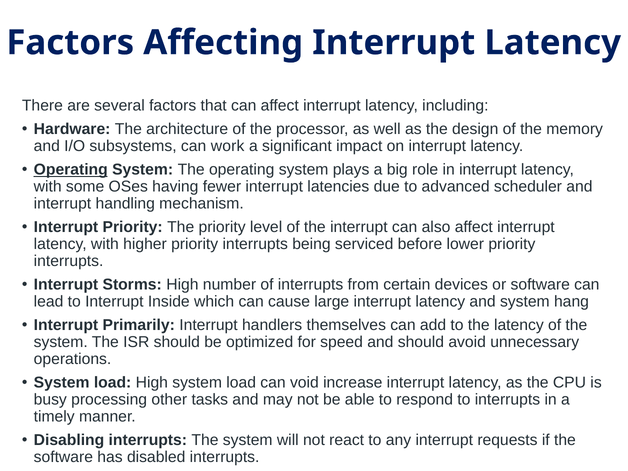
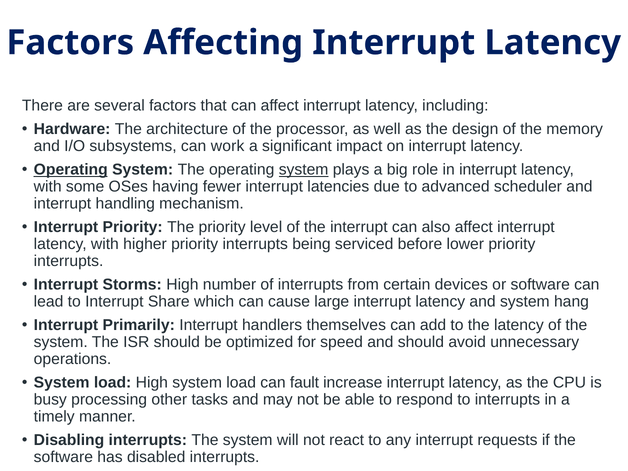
system underline: none -> present (304, 170)
Inside: Inside -> Share (169, 302)
void: void -> fault (304, 382)
